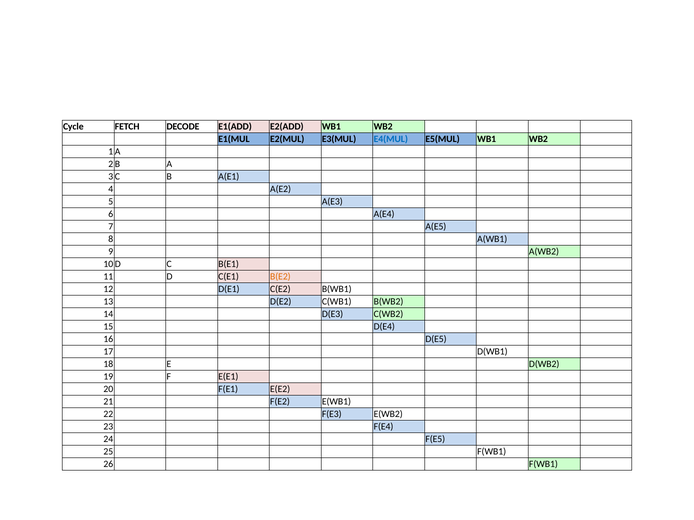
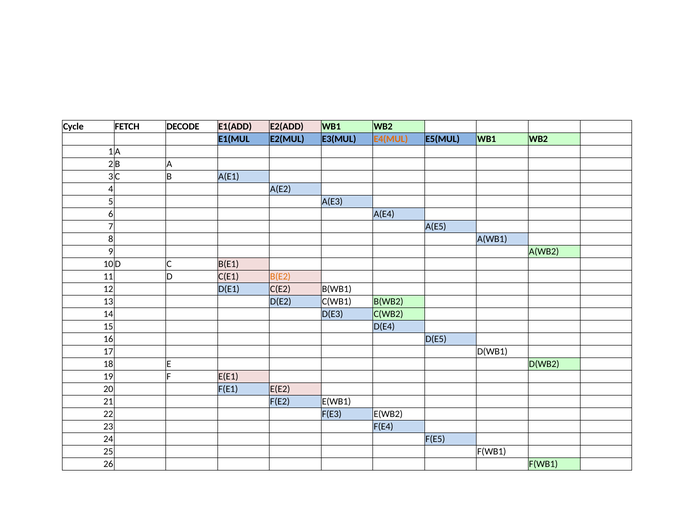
E4(MUL colour: blue -> orange (391, 139)
